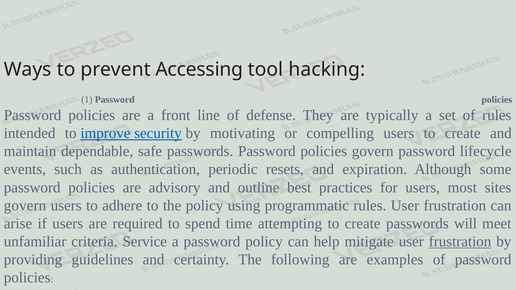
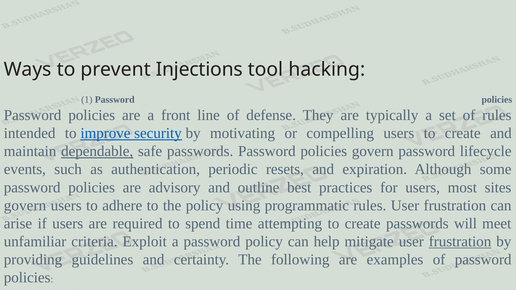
Accessing: Accessing -> Injections (199, 70)
dependable underline: none -> present (97, 151)
Service: Service -> Exploit (145, 242)
